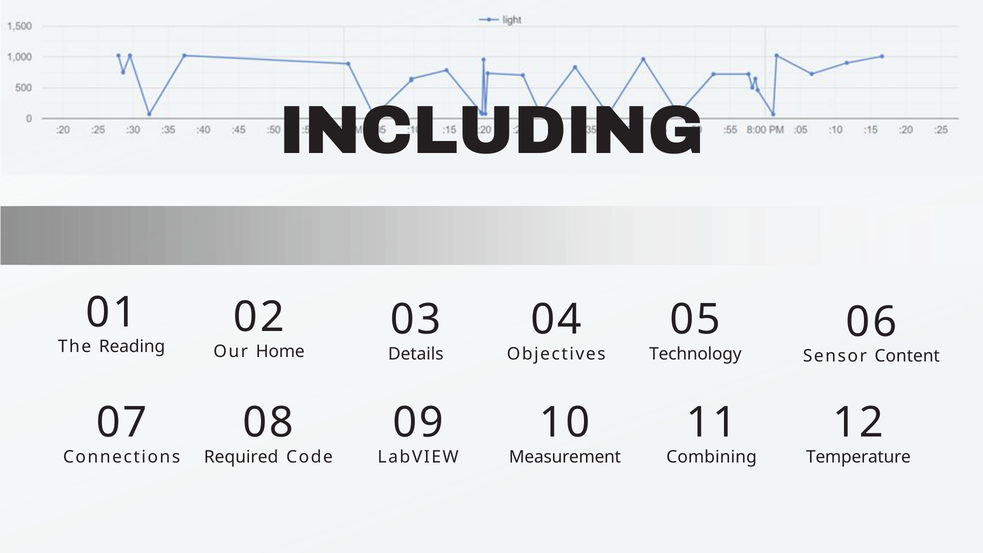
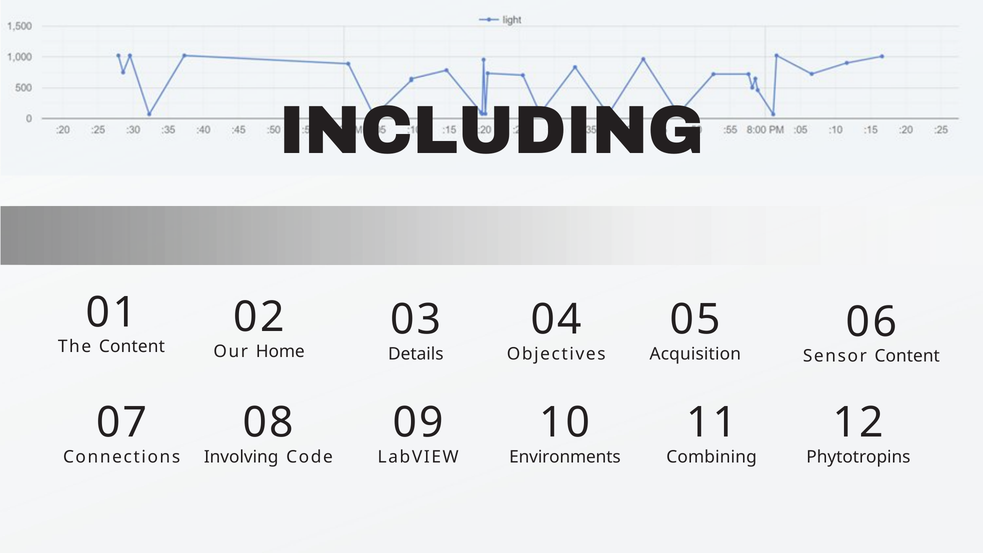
The Reading: Reading -> Content (132, 347)
Technology: Technology -> Acquisition (695, 354)
Required: Required -> Involving (241, 457)
Measurement: Measurement -> Environments (565, 457)
Temperature: Temperature -> Phytotropins (858, 457)
